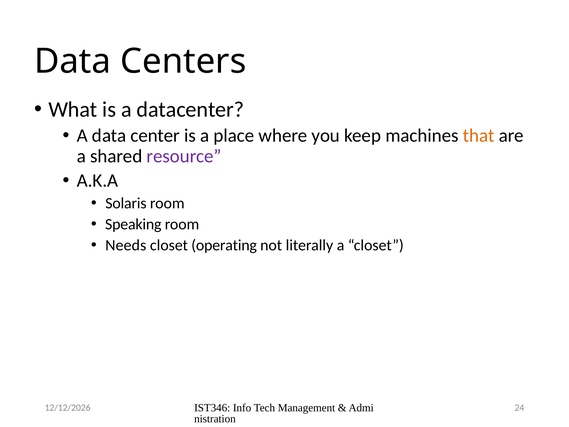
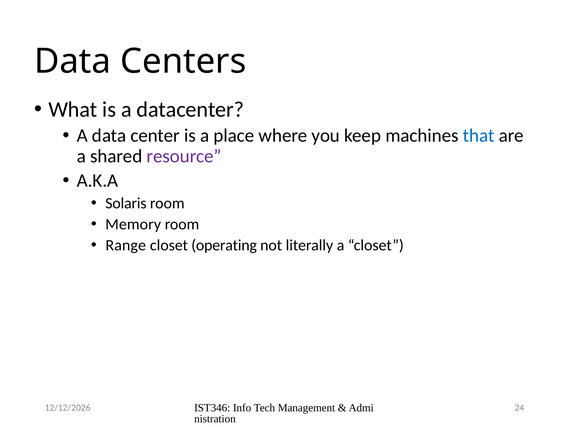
that colour: orange -> blue (479, 136)
Speaking: Speaking -> Memory (133, 224)
Needs: Needs -> Range (126, 245)
